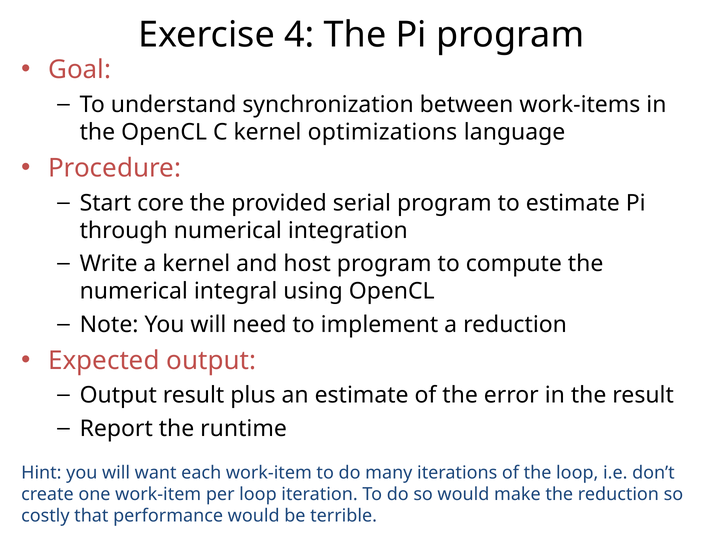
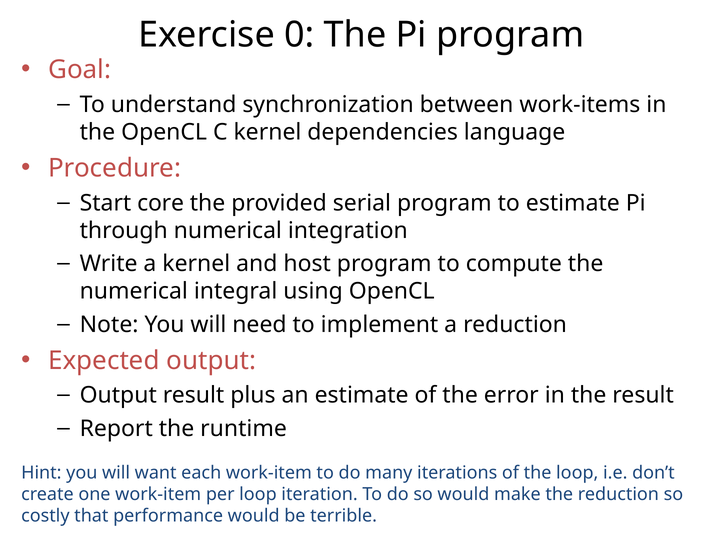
4: 4 -> 0 (299, 35)
optimizations: optimizations -> dependencies (383, 132)
